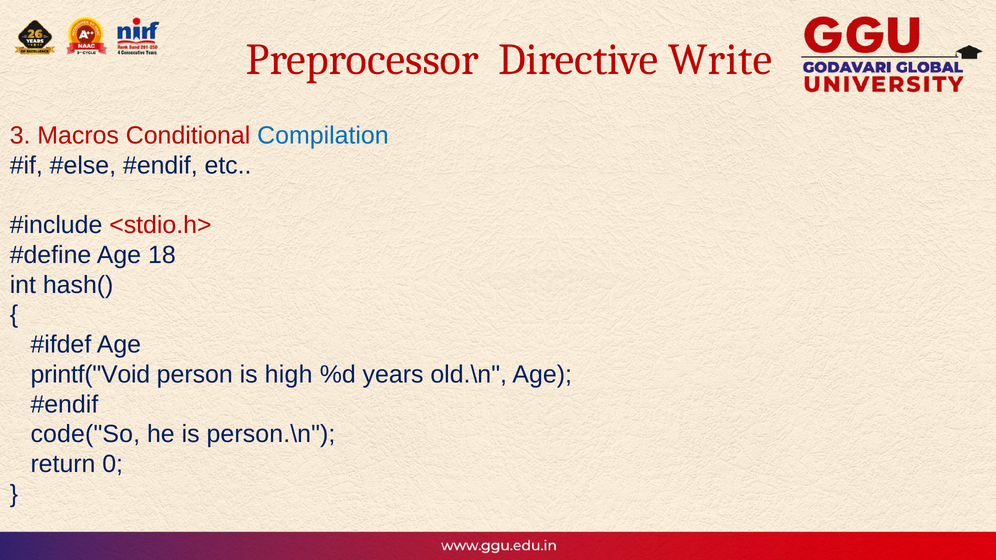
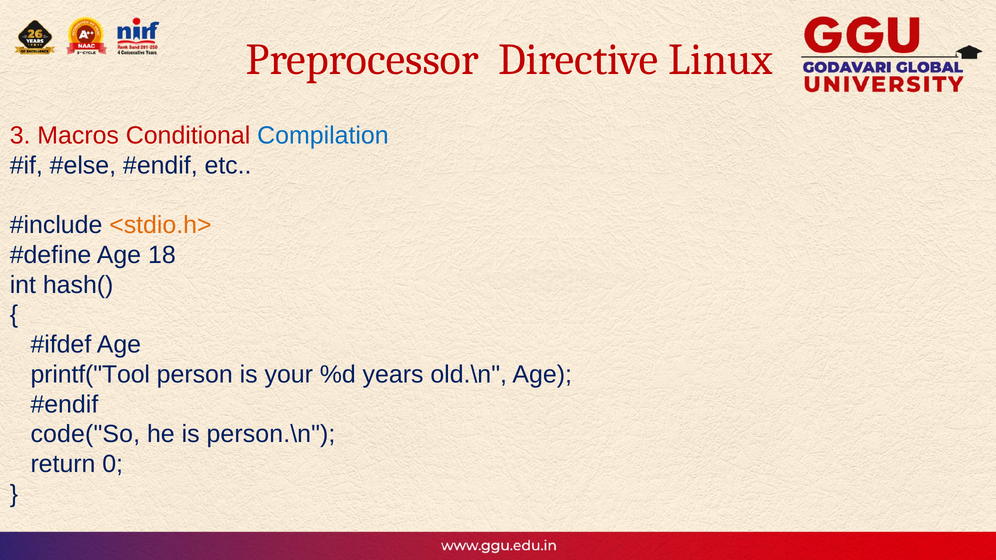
Write: Write -> Linux (720, 60)
<stdio.h> colour: red -> orange (160, 225)
printf("Void: printf("Void -> printf("Tool (90, 375)
high: high -> your (289, 375)
